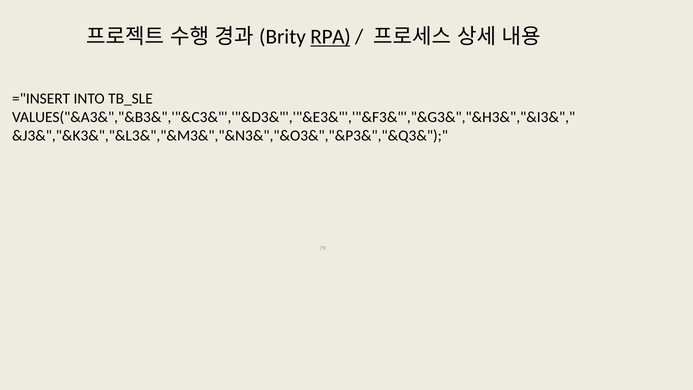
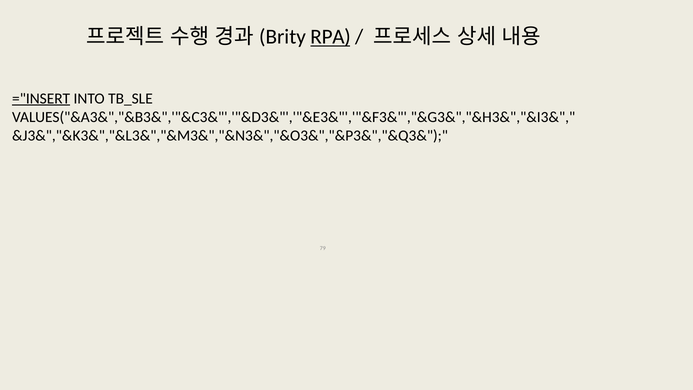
="INSERT underline: none -> present (41, 98)
